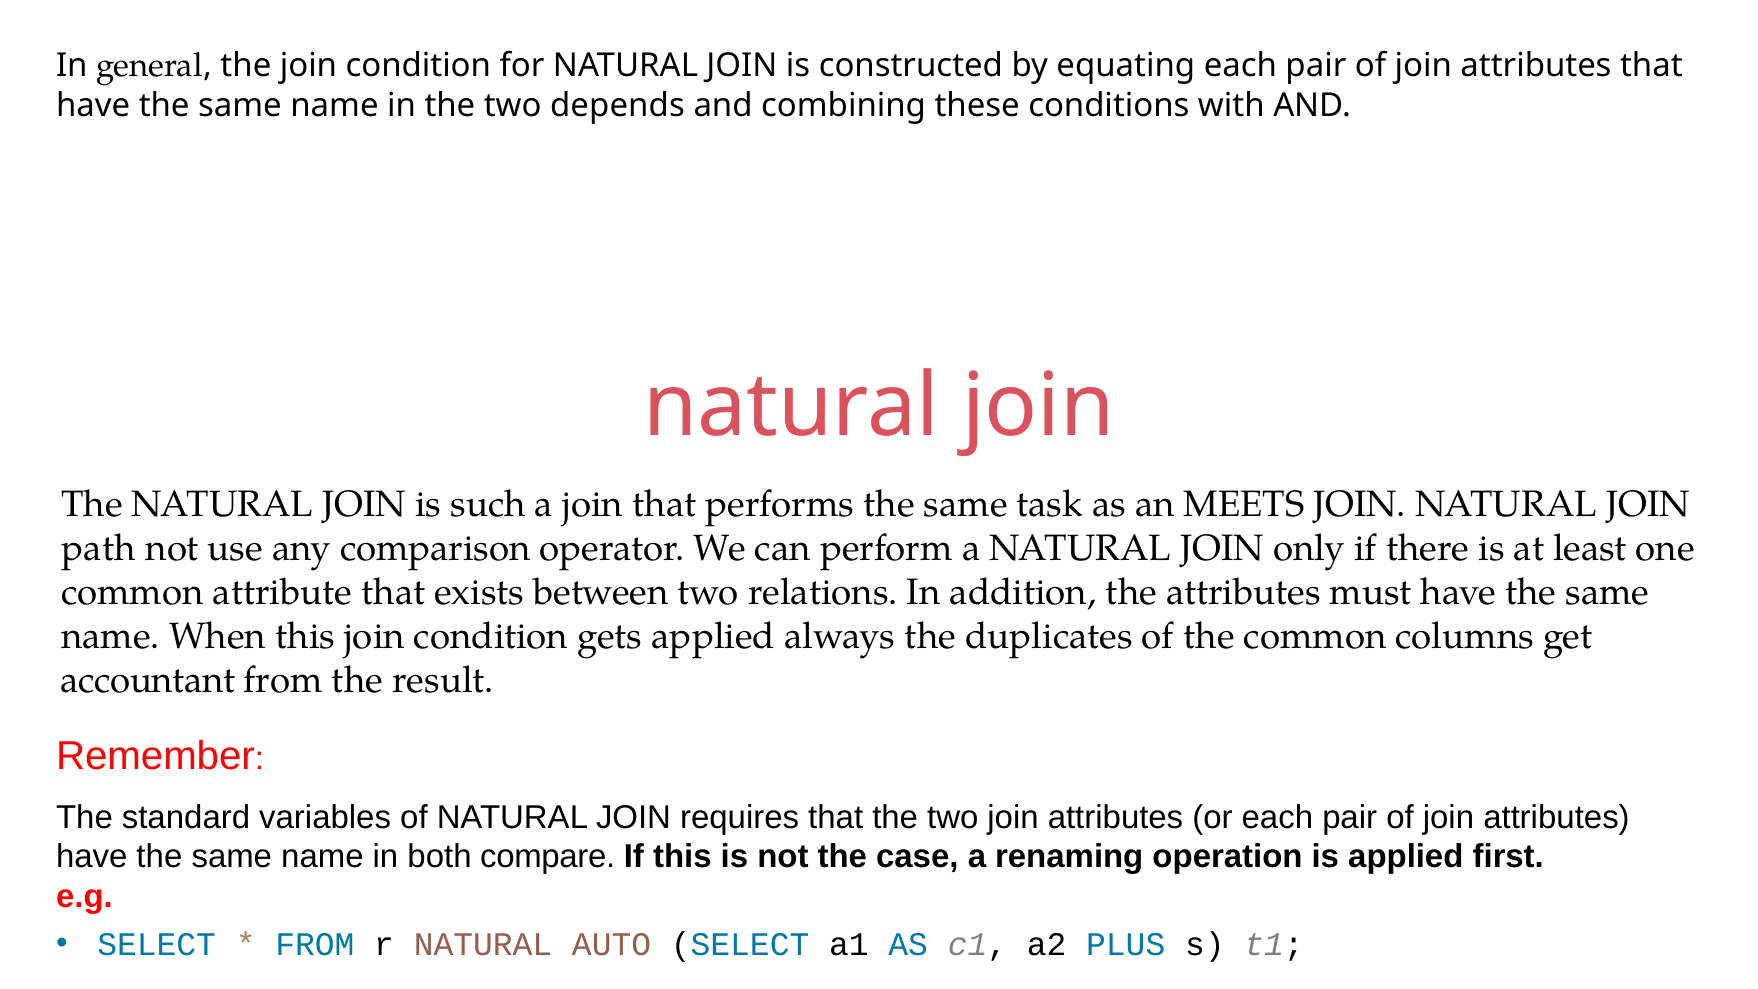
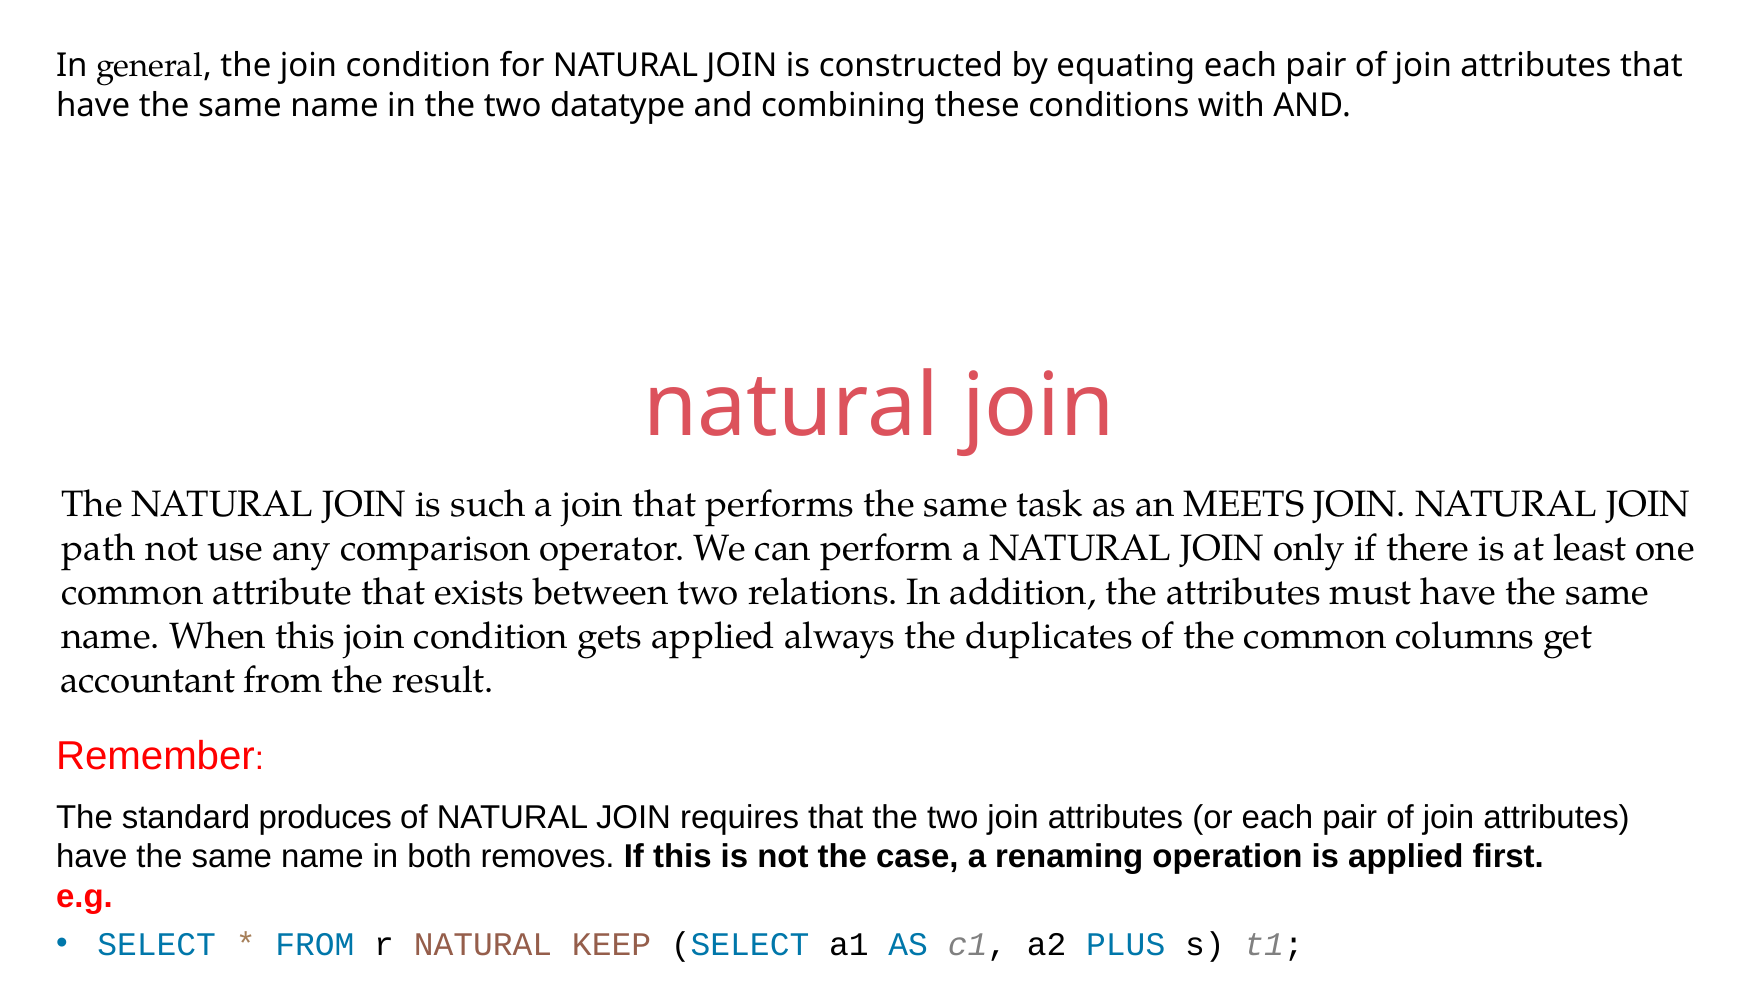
depends: depends -> datatype (618, 106)
variables: variables -> produces (325, 817)
compare: compare -> removes (548, 857)
AUTO: AUTO -> KEEP (612, 945)
